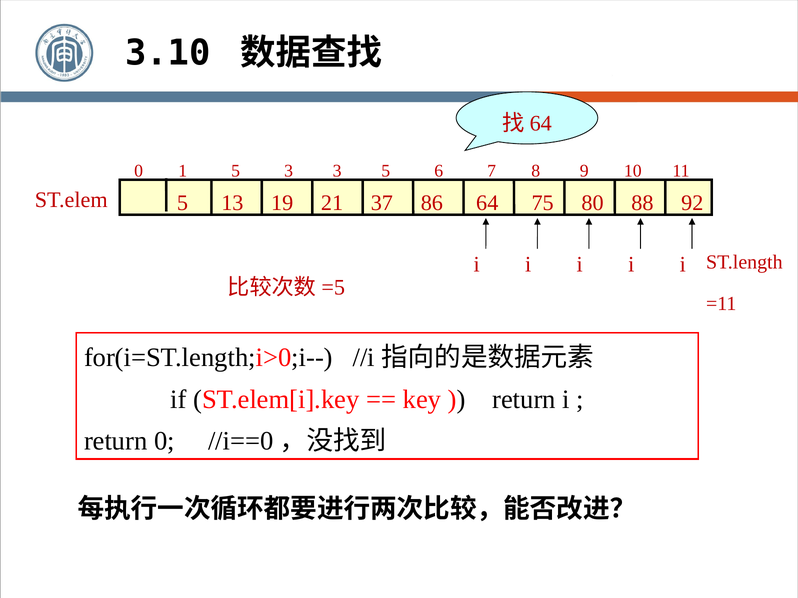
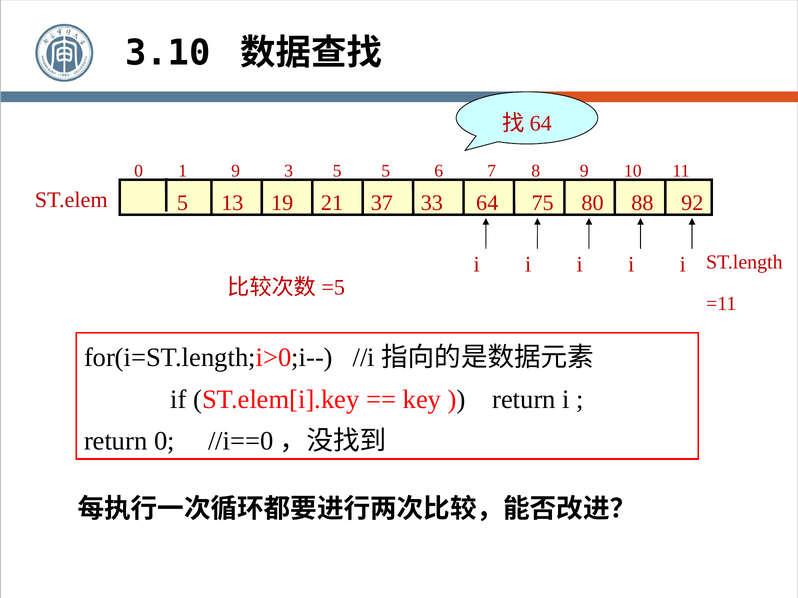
1 5: 5 -> 9 (236, 171)
3 3: 3 -> 5 (337, 171)
86: 86 -> 33 (432, 203)
